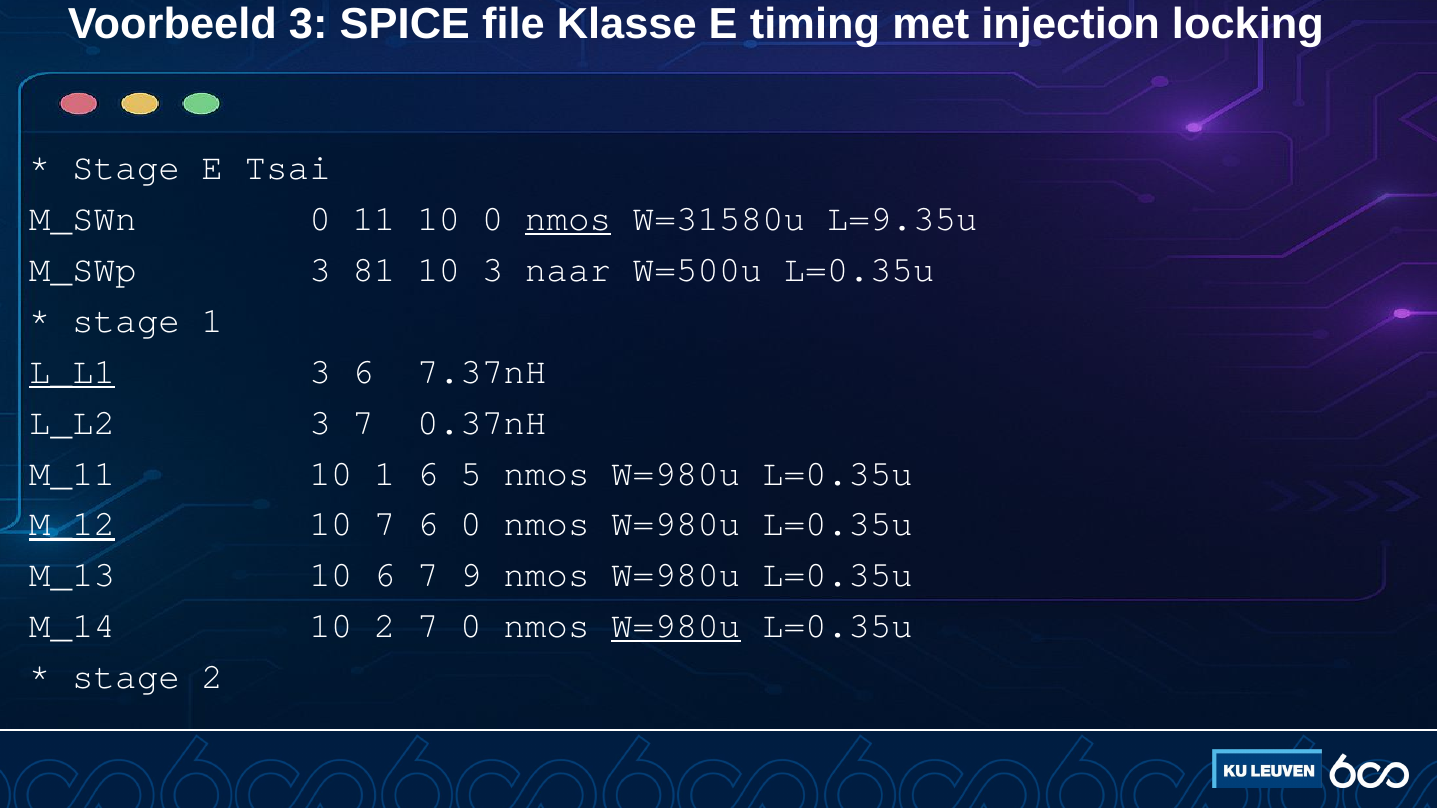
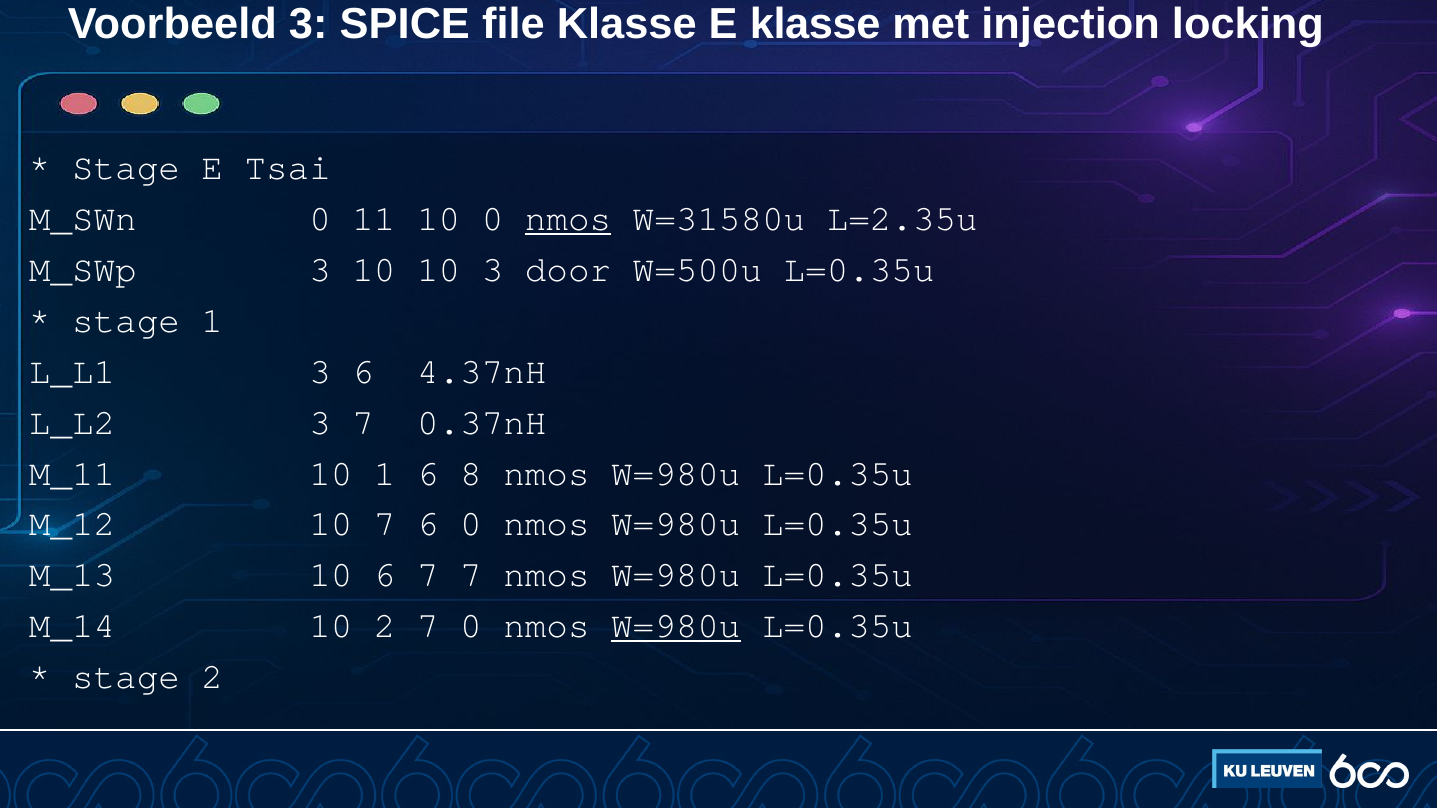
E timing: timing -> klasse (815, 24)
L=9.35u: L=9.35u -> L=2.35u (902, 219)
3 81: 81 -> 10 (374, 270)
naar: naar -> door (568, 270)
L_L1 underline: present -> none (72, 372)
7.37nH: 7.37nH -> 4.37nH (482, 372)
5: 5 -> 8 (471, 473)
M_12 underline: present -> none (72, 524)
7 9: 9 -> 7 (471, 575)
